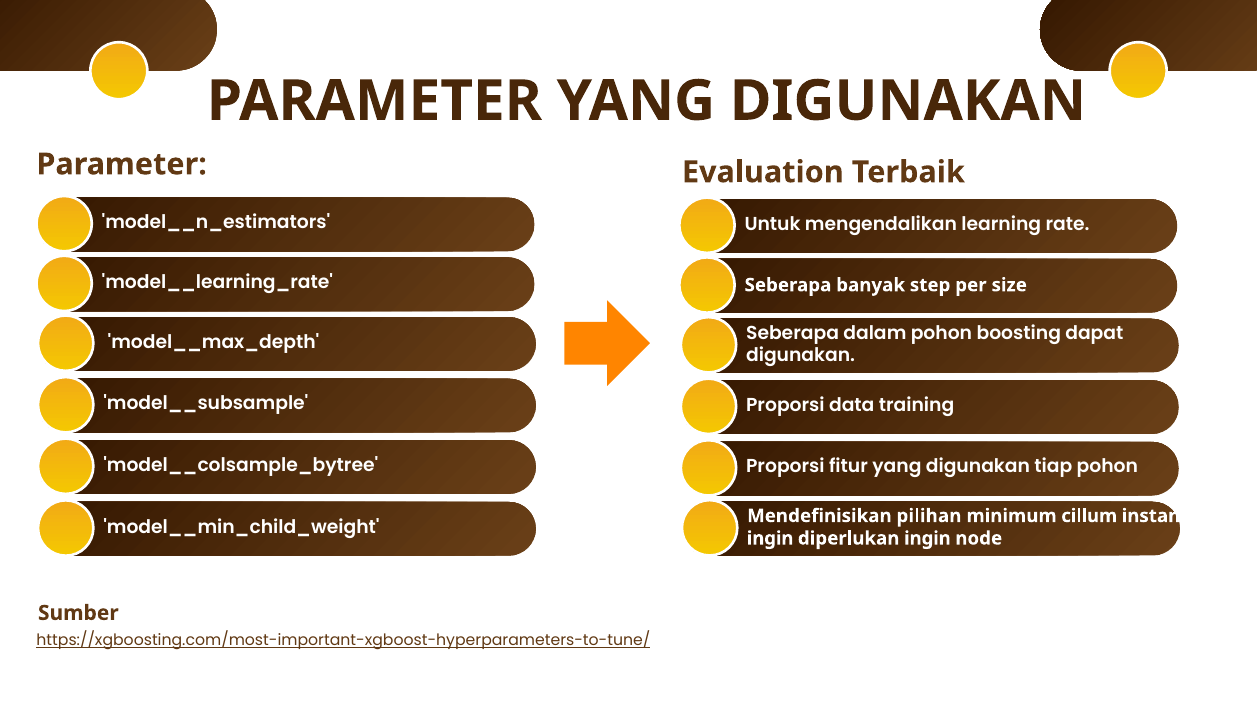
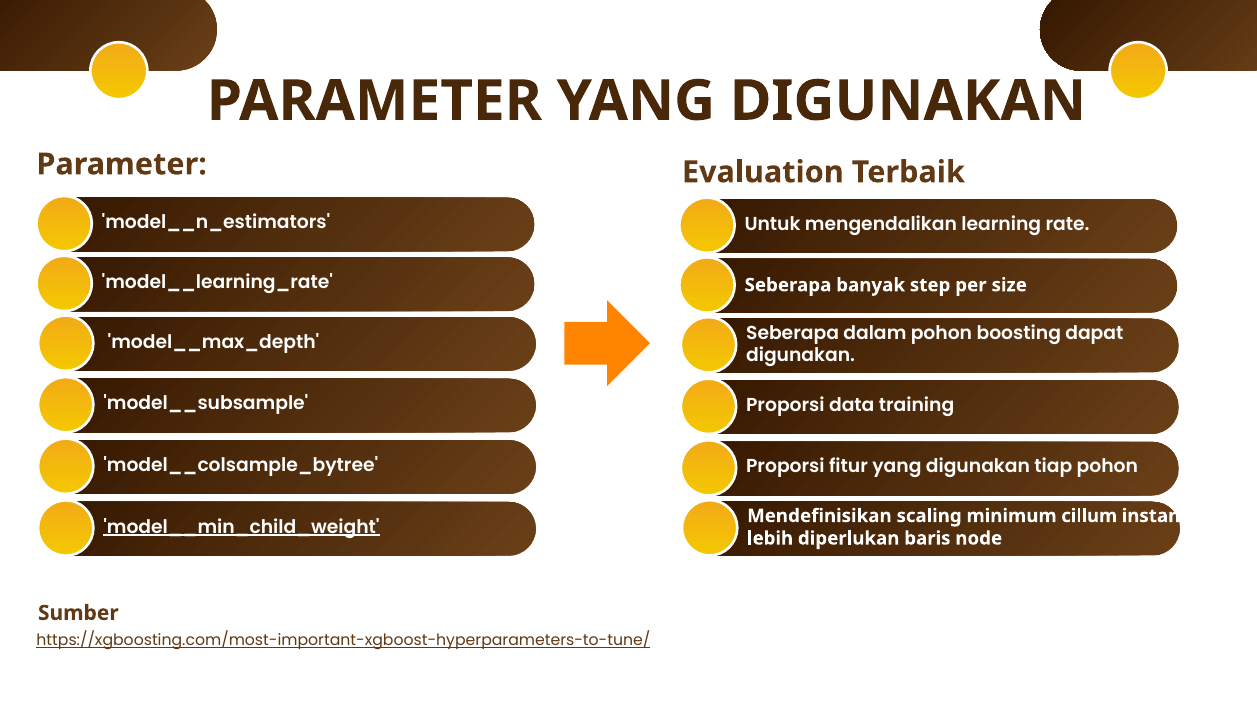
pilihan: pilihan -> scaling (929, 516)
model__min_child_weight underline: none -> present (241, 527)
ingin: ingin -> lebih (770, 538)
diperlukan ingin: ingin -> baris (927, 538)
